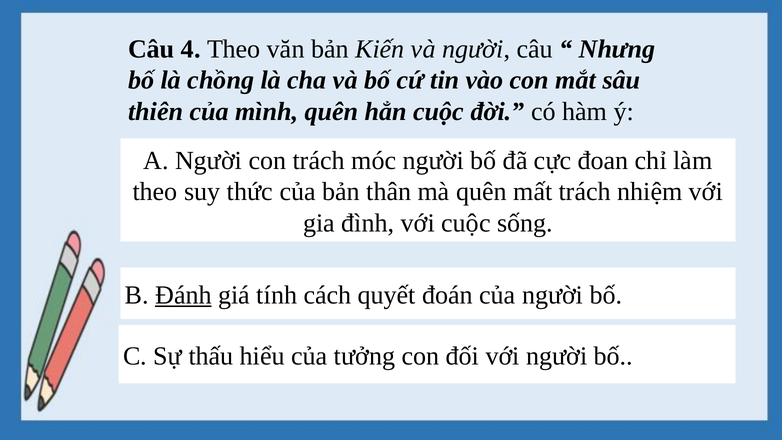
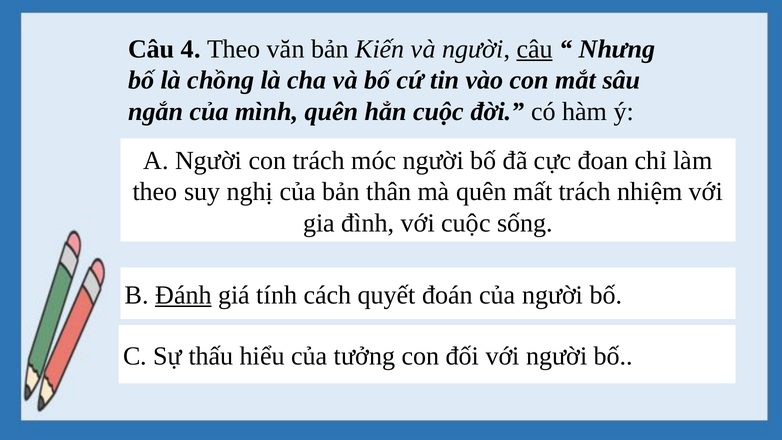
câu underline: none -> present (535, 49)
thiên: thiên -> ngắn (156, 112)
thức: thức -> nghị (250, 192)
